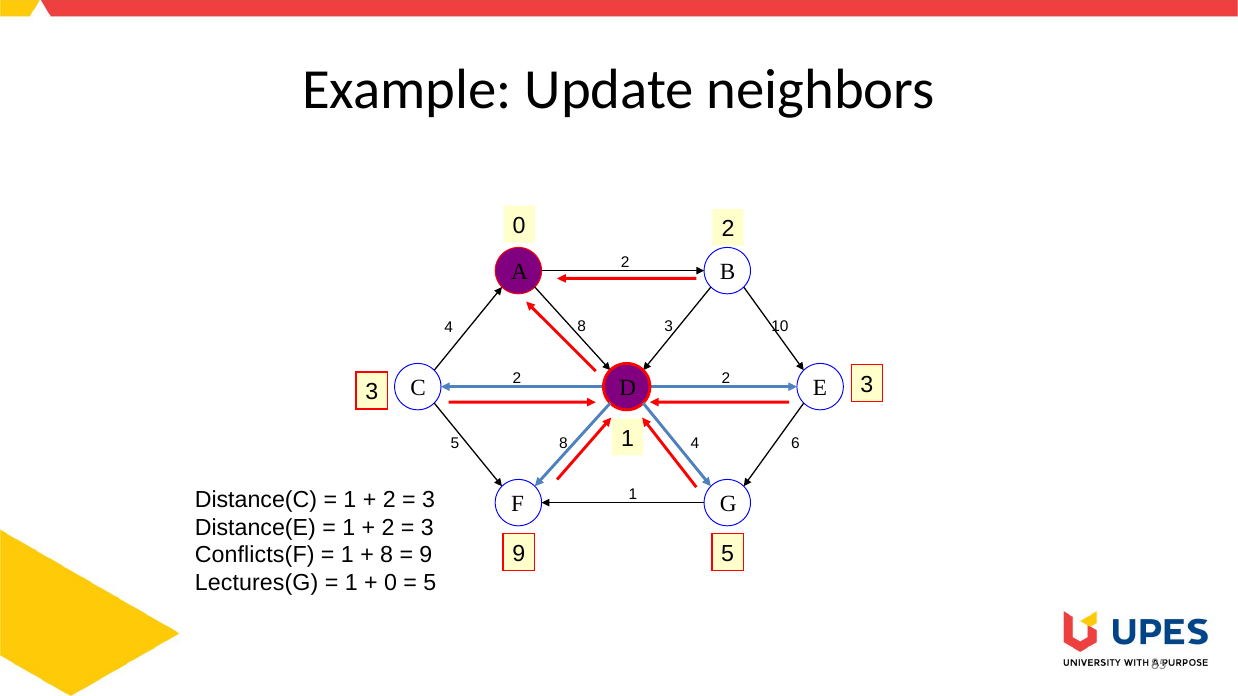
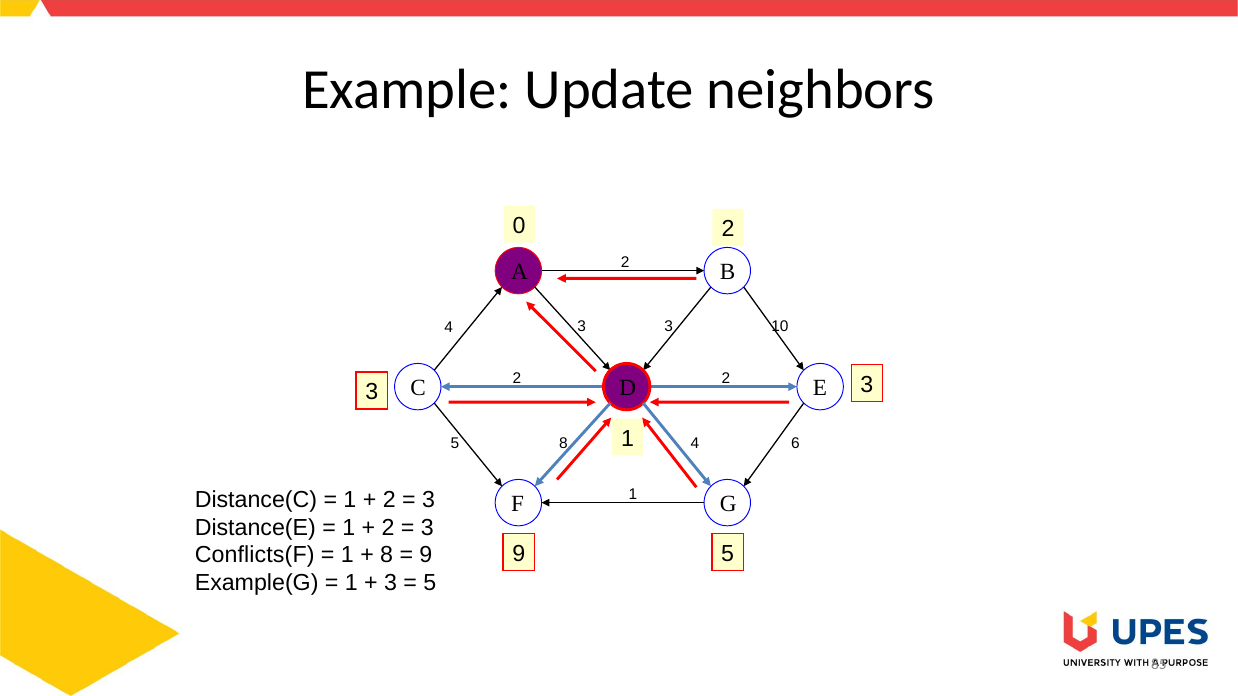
4 8: 8 -> 3 (582, 326)
Lectures(G: Lectures(G -> Example(G (257, 583)
0: 0 -> 3 (391, 583)
